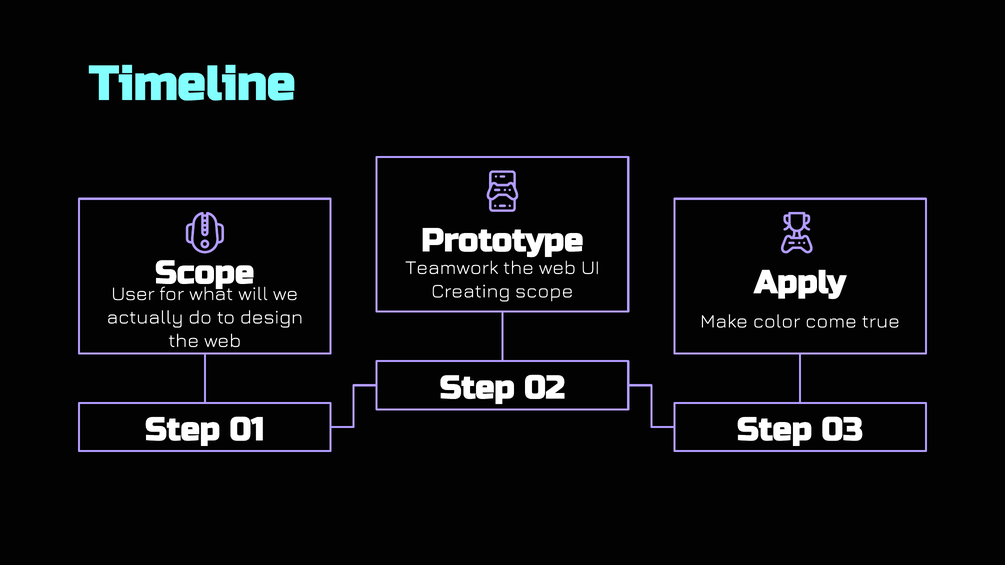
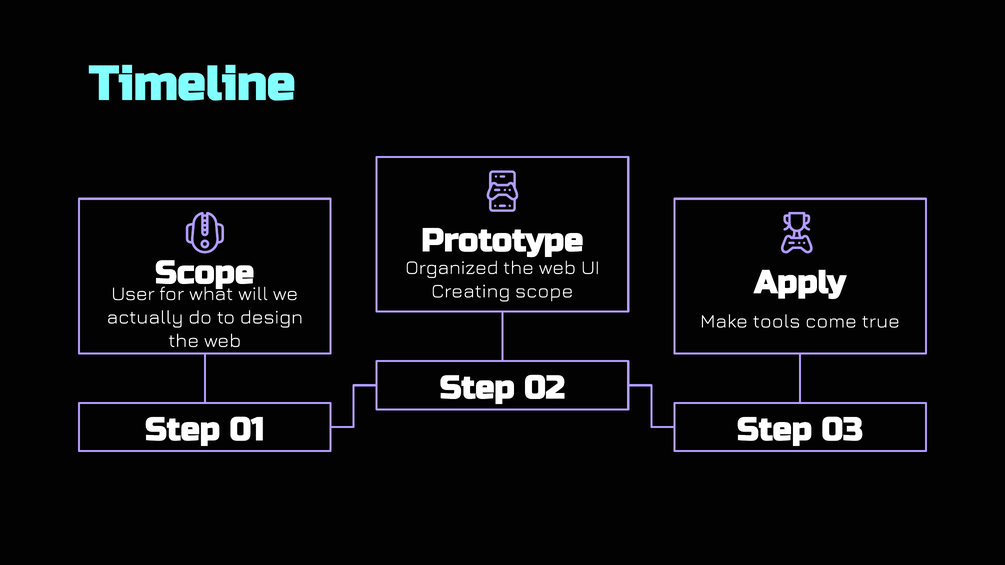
Teamwork: Teamwork -> Organized (452, 268)
color: color -> tools (777, 321)
